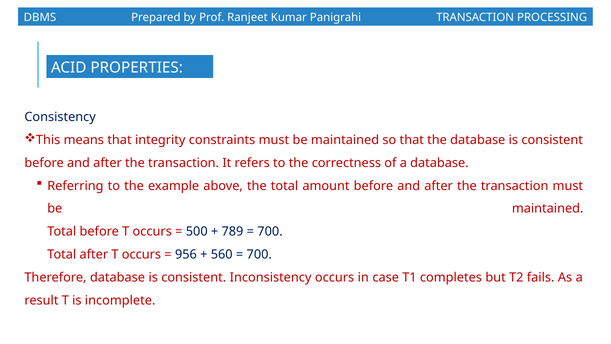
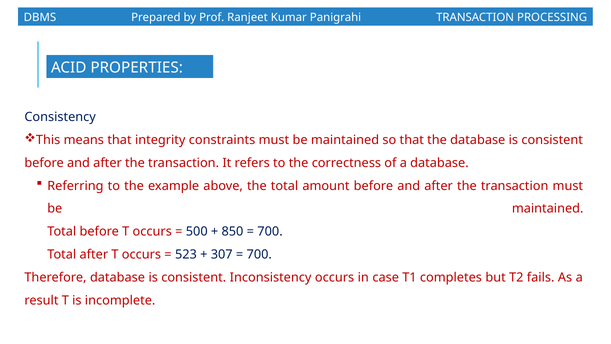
789: 789 -> 850 (232, 231)
956: 956 -> 523 (186, 254)
560: 560 -> 307 (222, 254)
